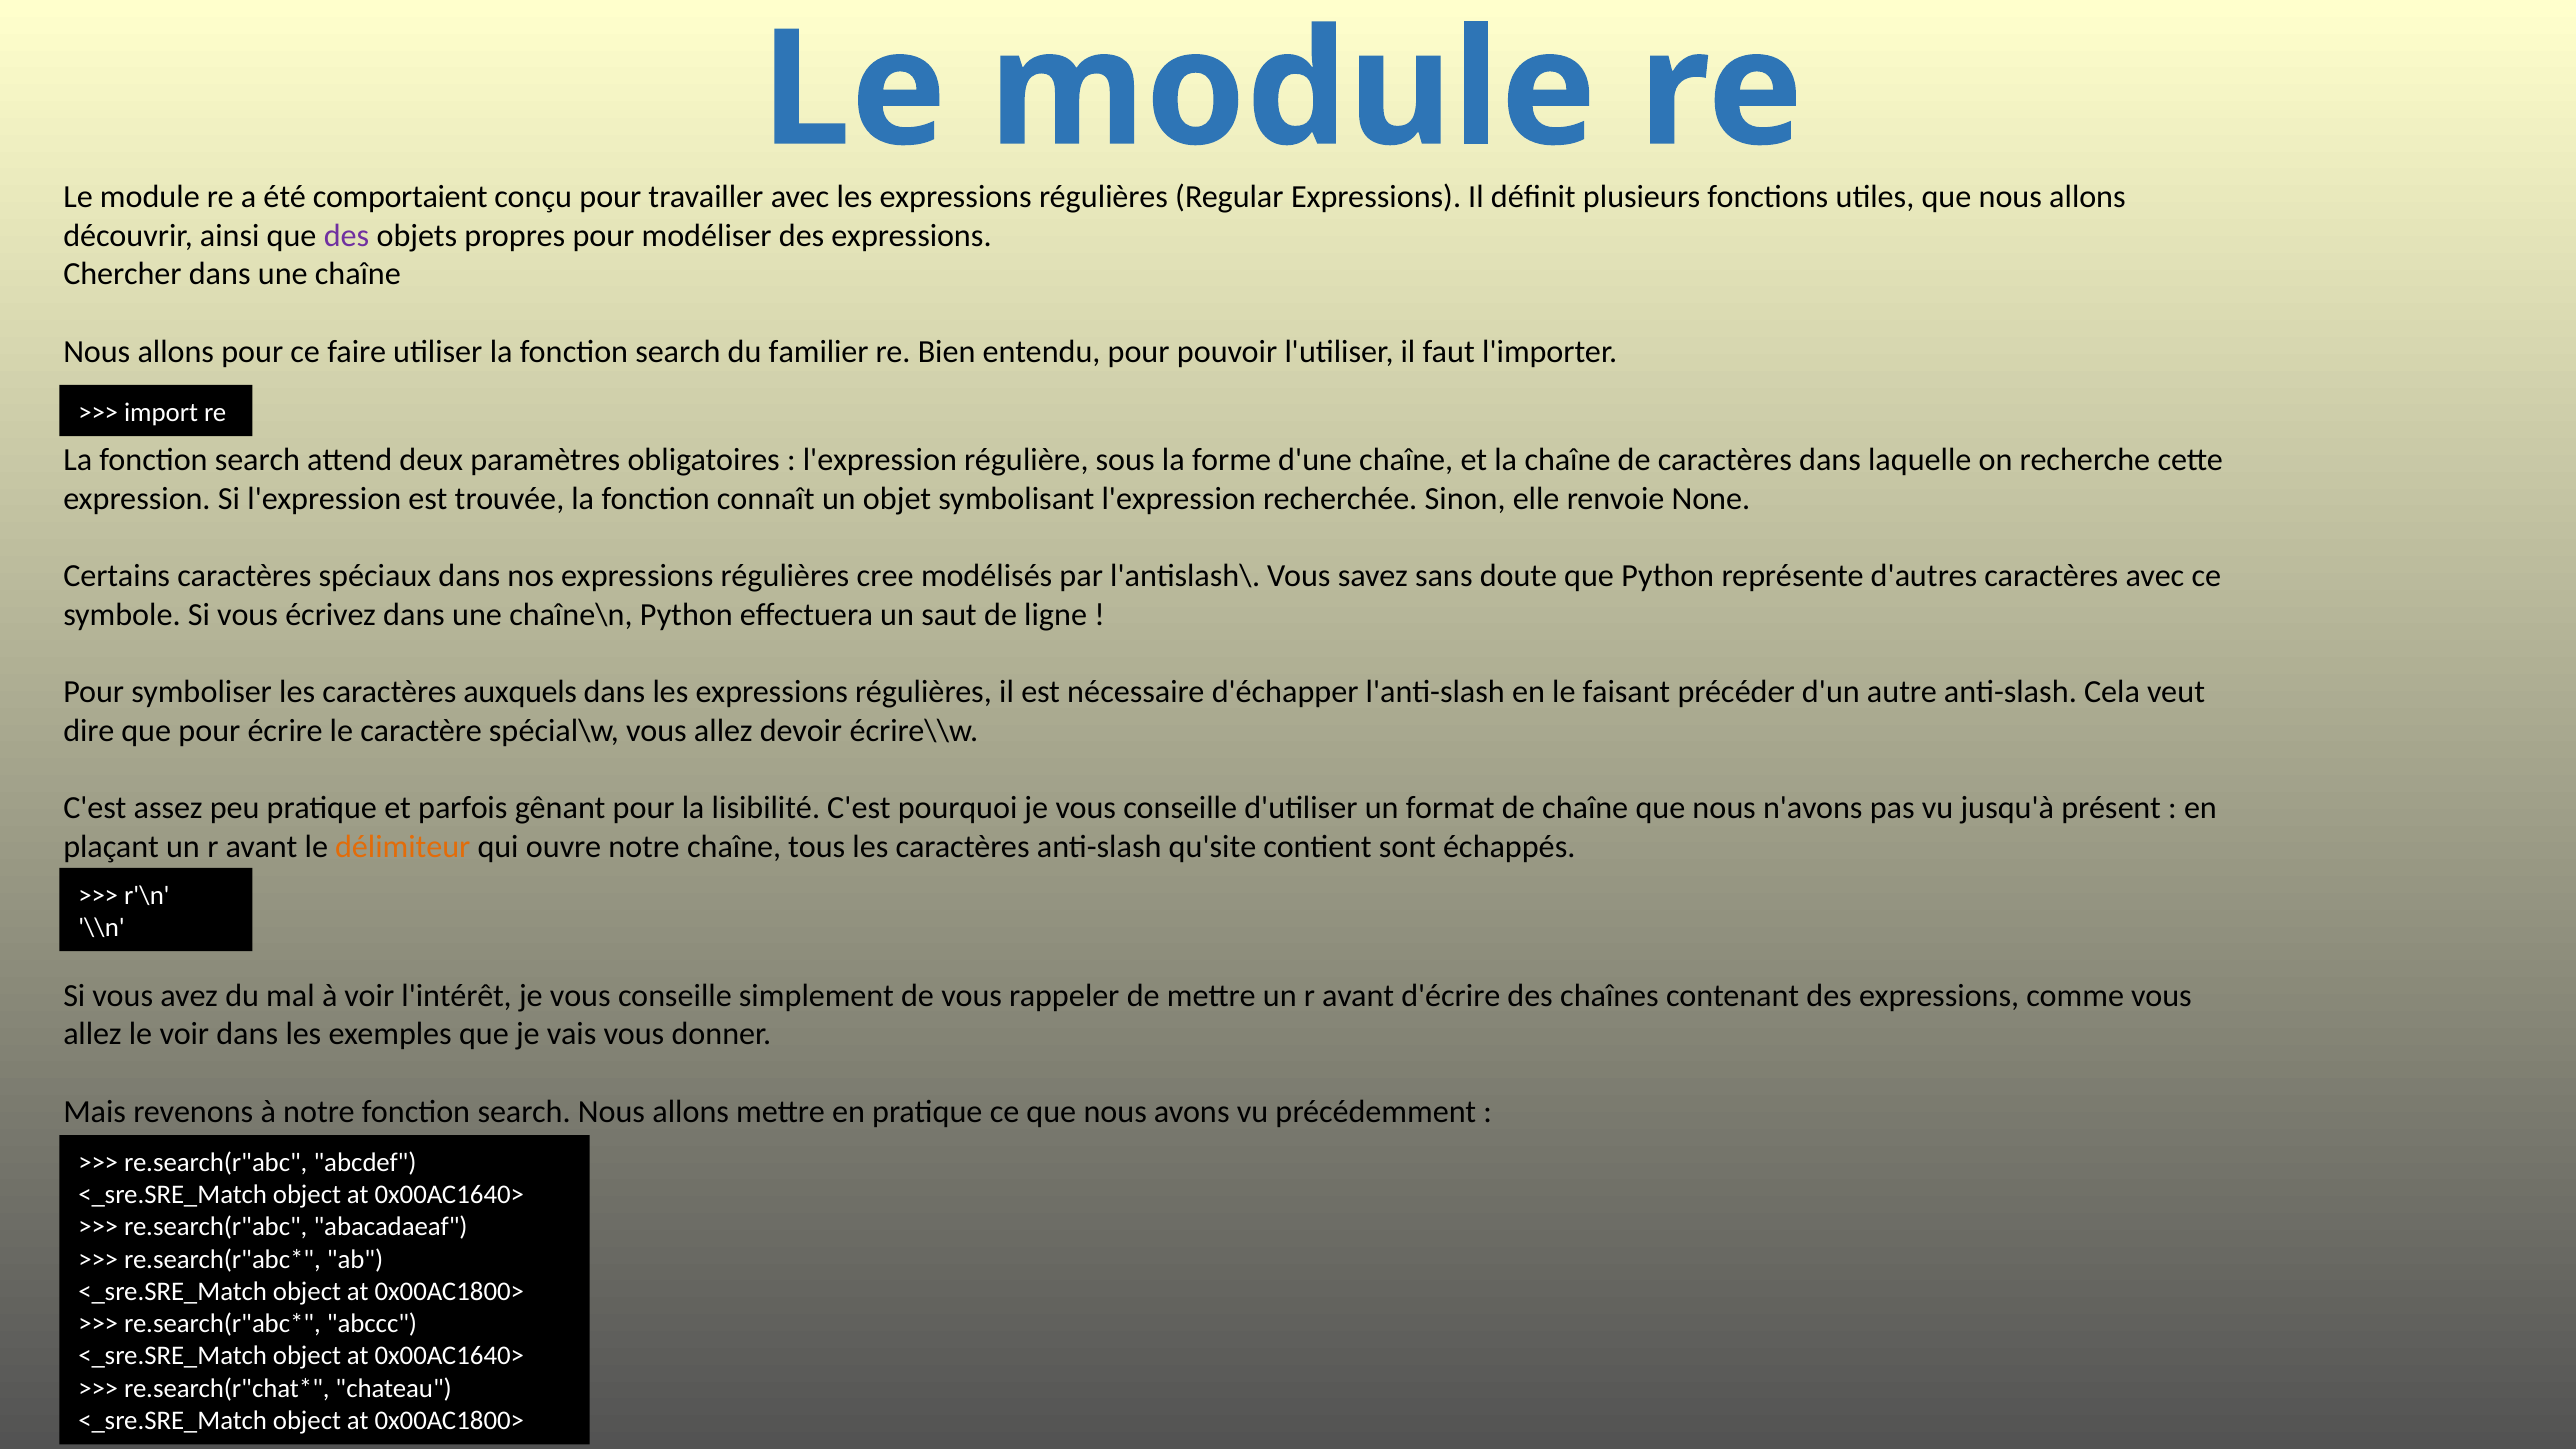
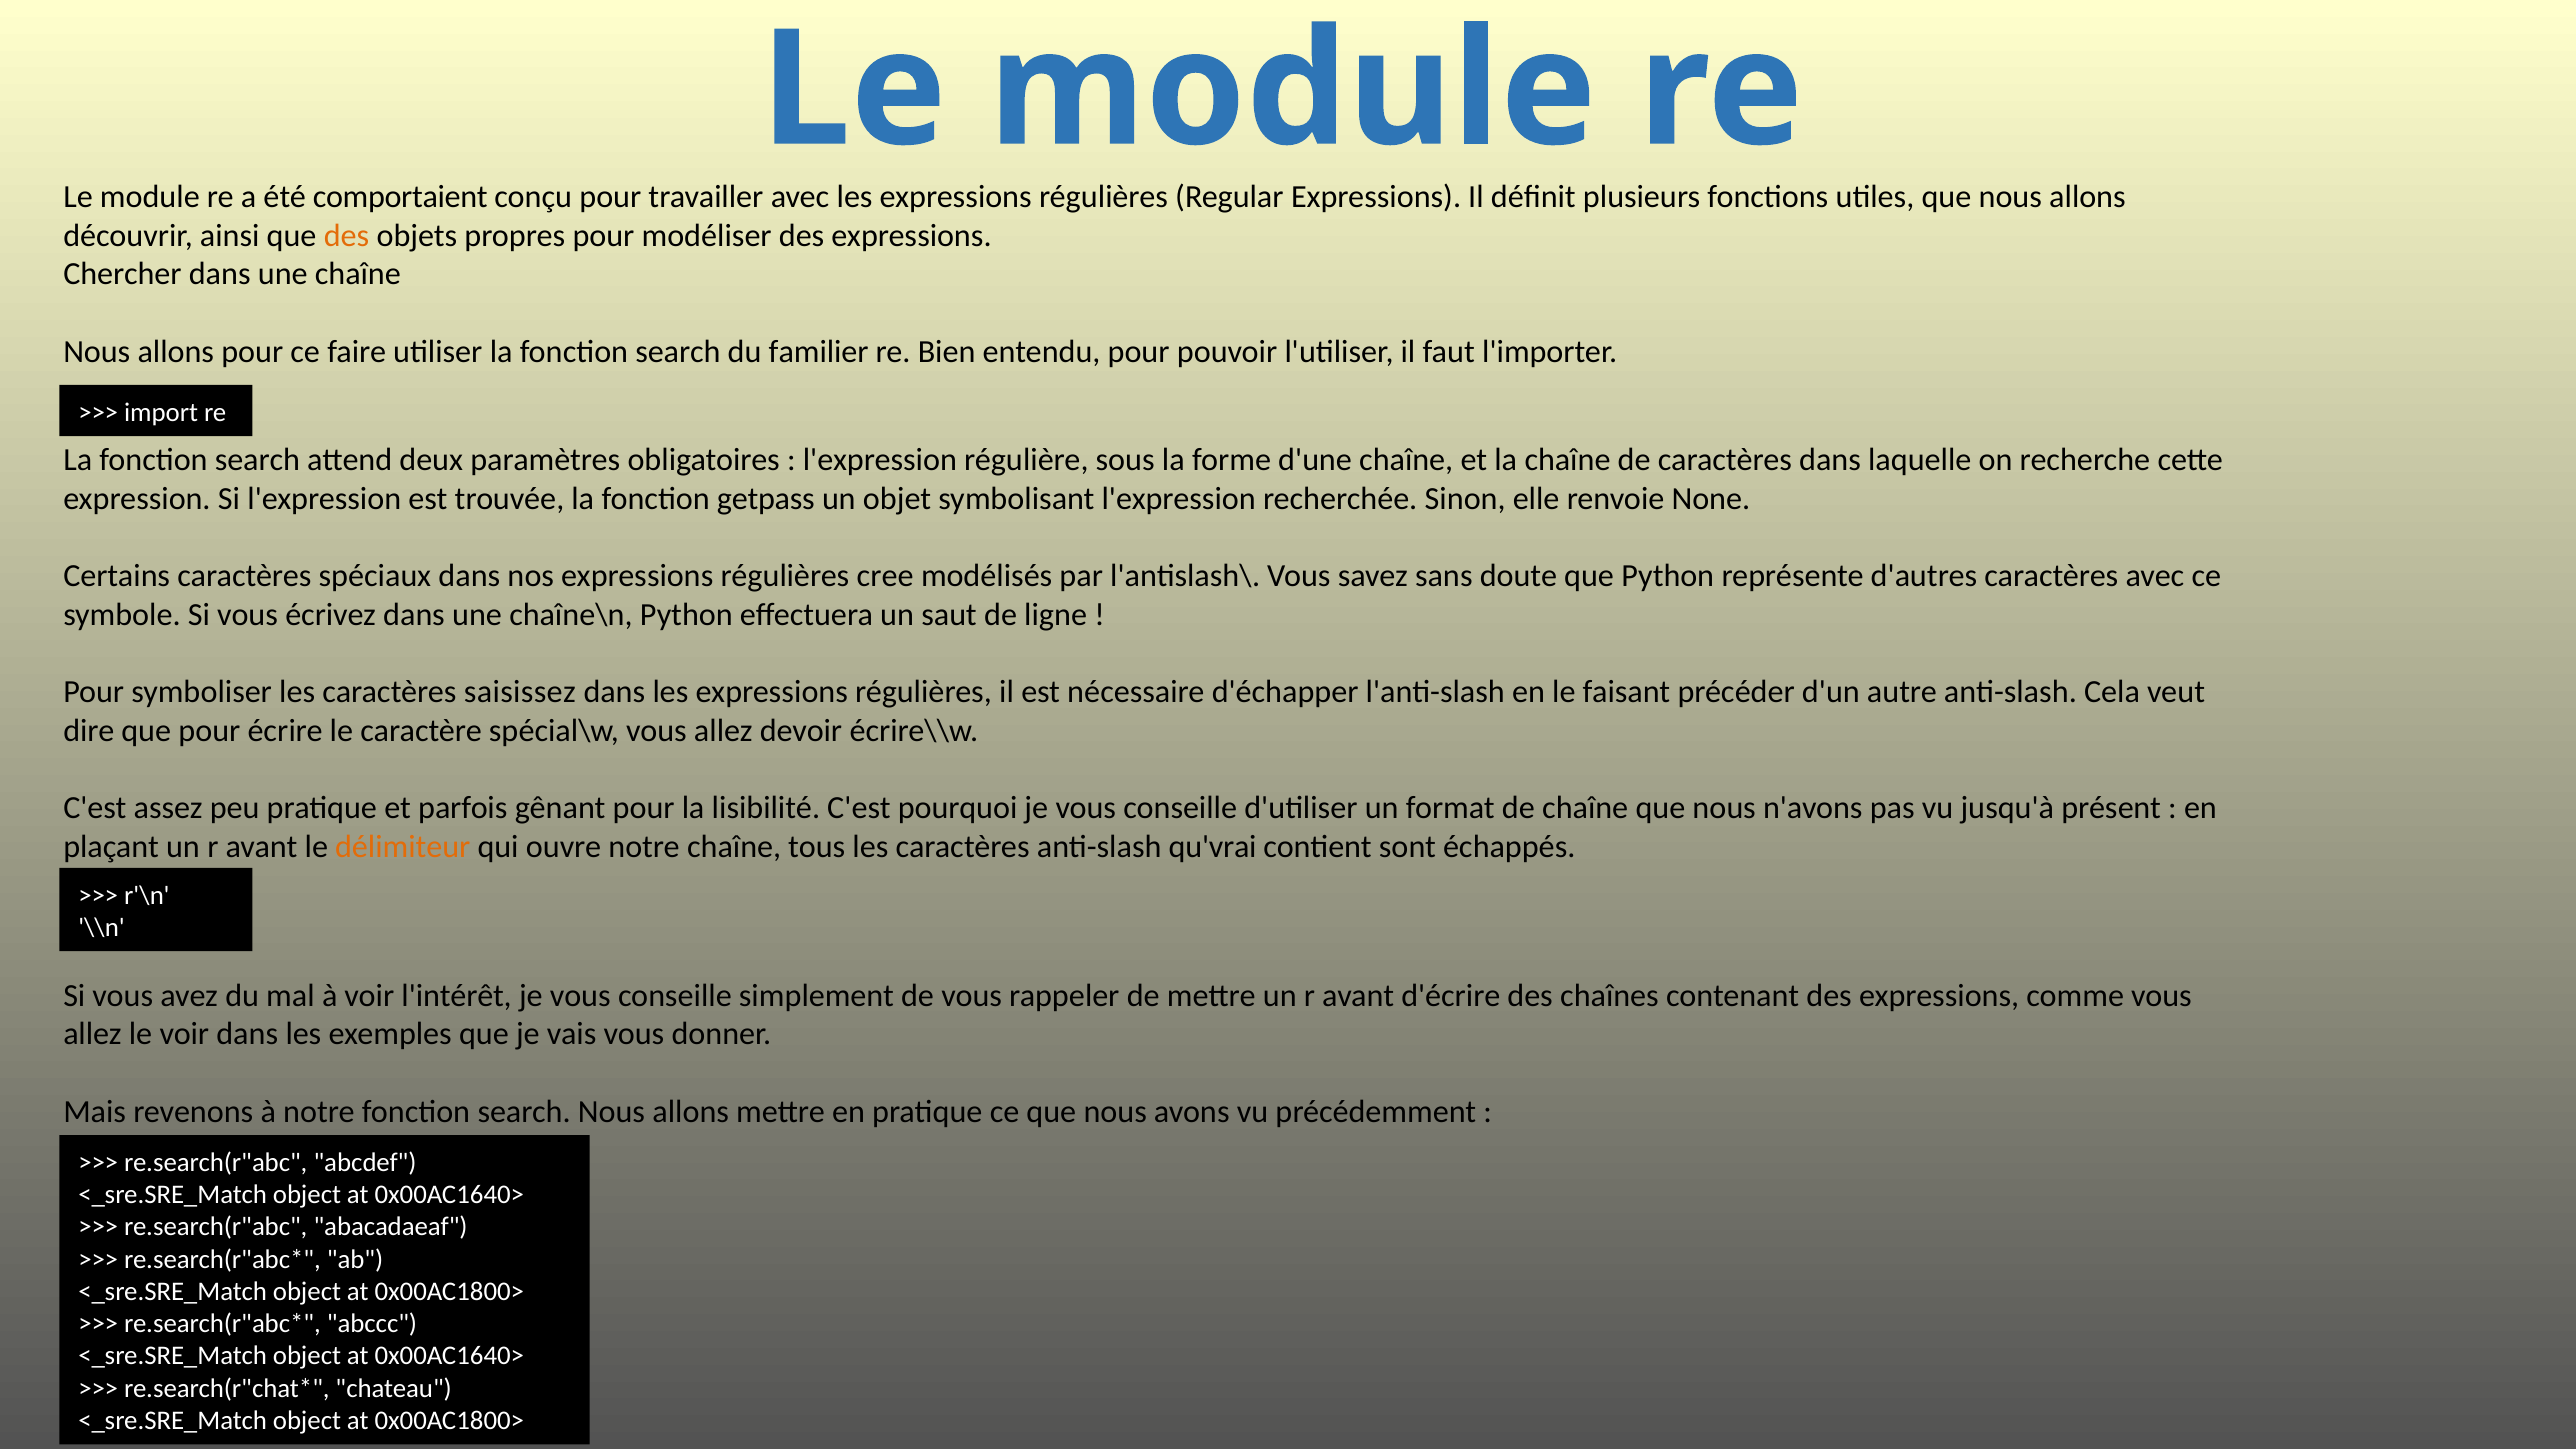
des colour: purple -> orange (347, 236)
connaît: connaît -> getpass (766, 499)
auxquels: auxquels -> saisissez (520, 692)
qu'site: qu'site -> qu'vrai (1213, 846)
